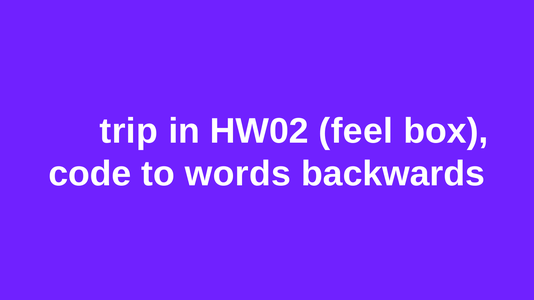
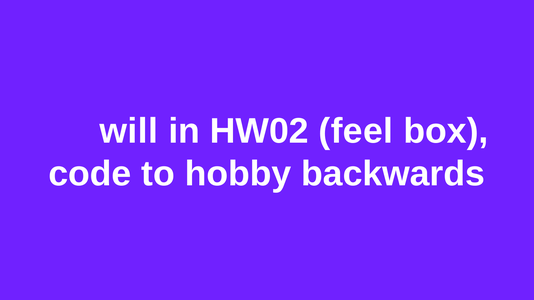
trip: trip -> will (129, 131)
words: words -> hobby (238, 174)
